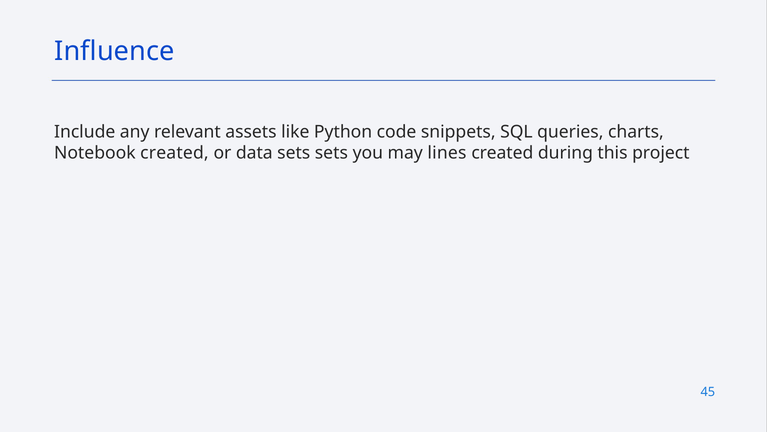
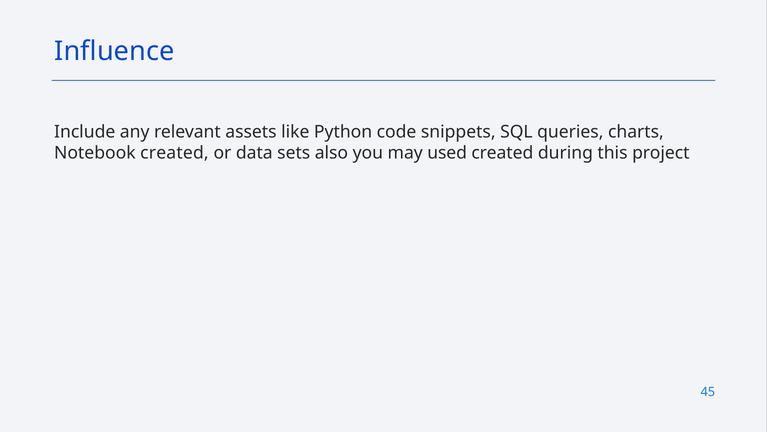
sets sets: sets -> also (331, 153)
lines: lines -> used (447, 153)
